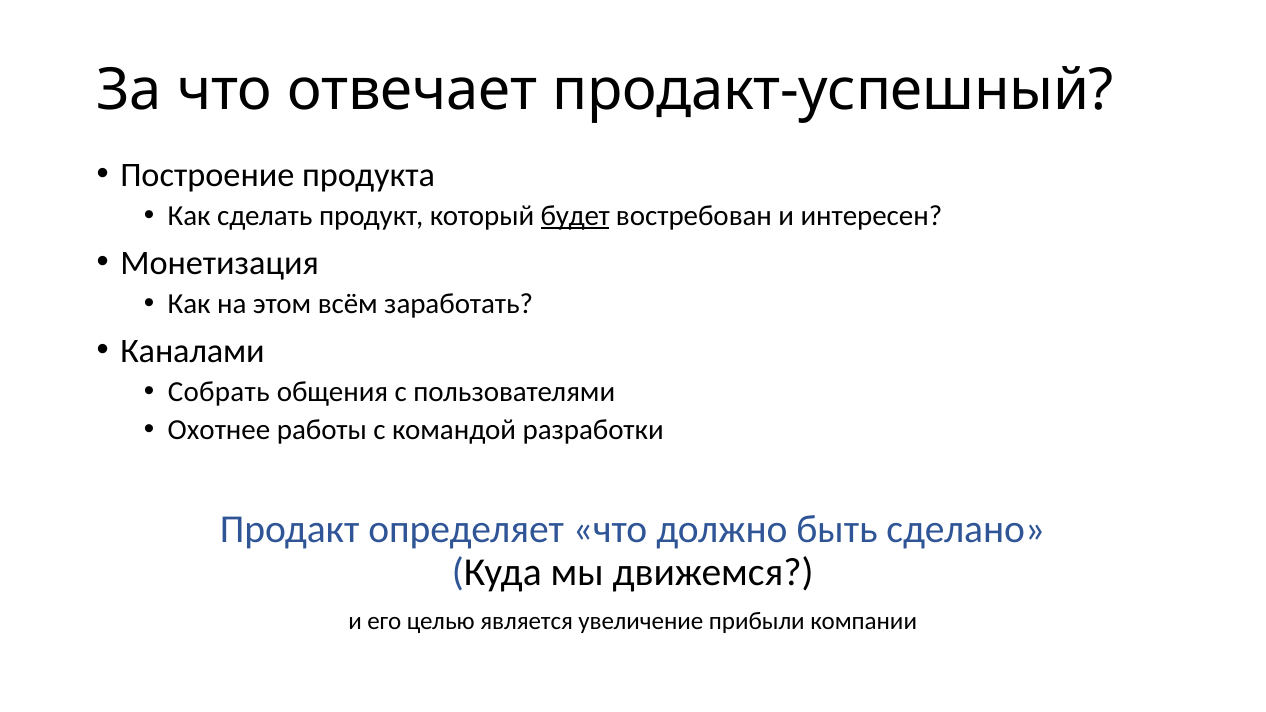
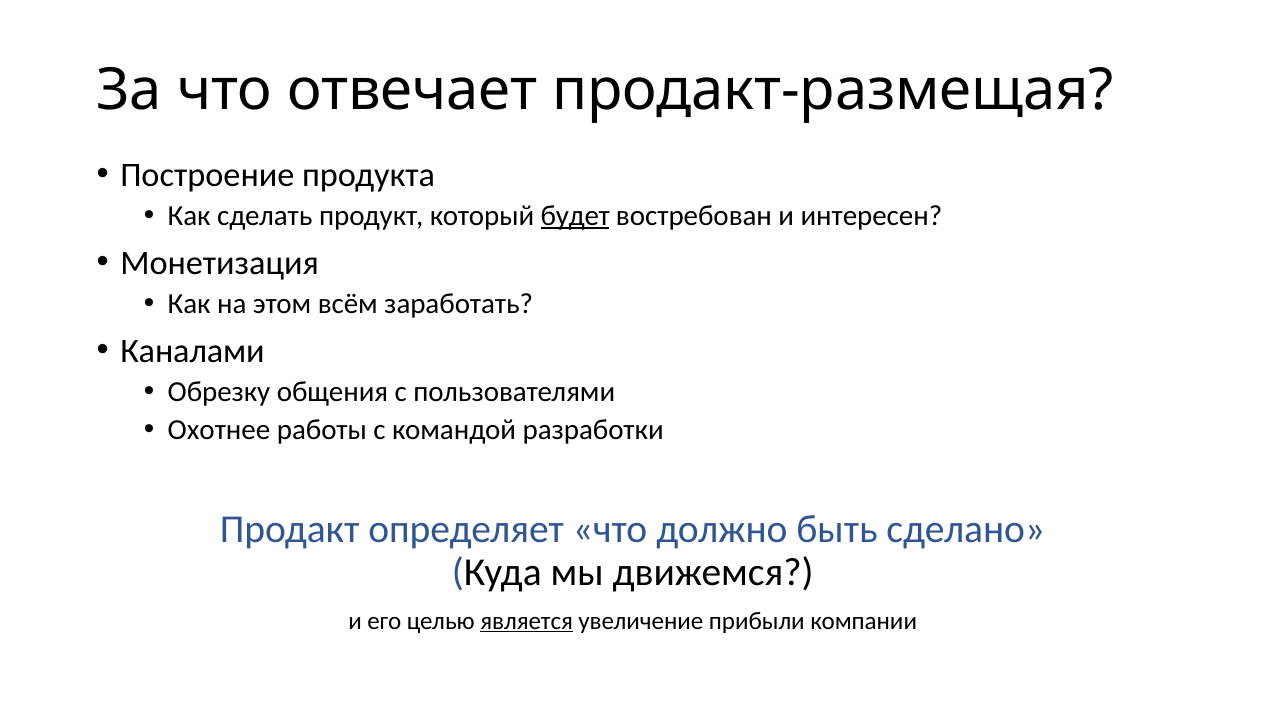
продакт-успешный: продакт-успешный -> продакт-размещая (833, 90)
Собрать: Собрать -> Обрезку (219, 392)
является underline: none -> present (527, 621)
